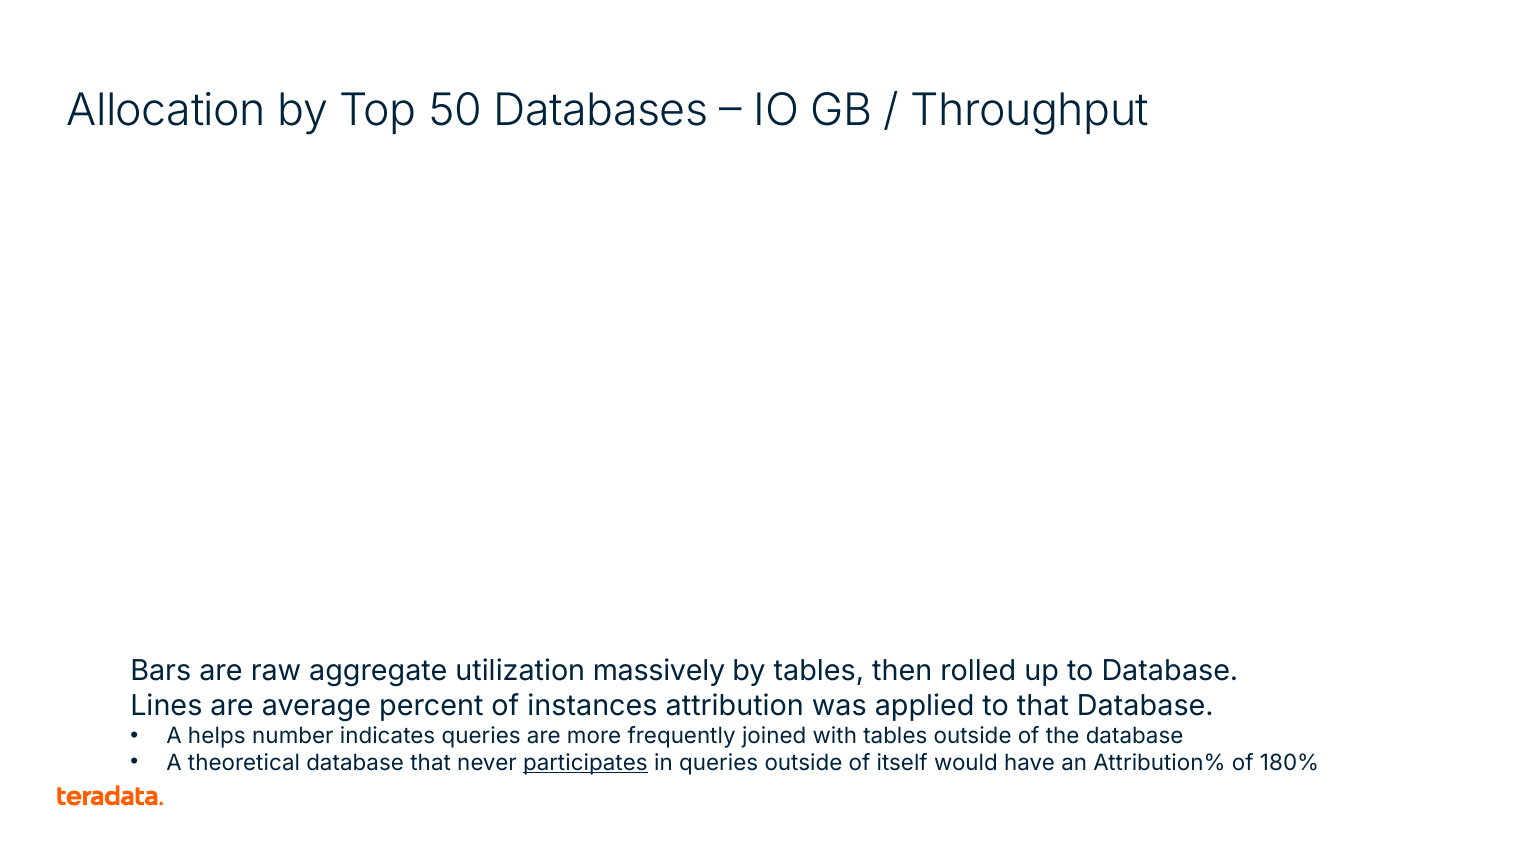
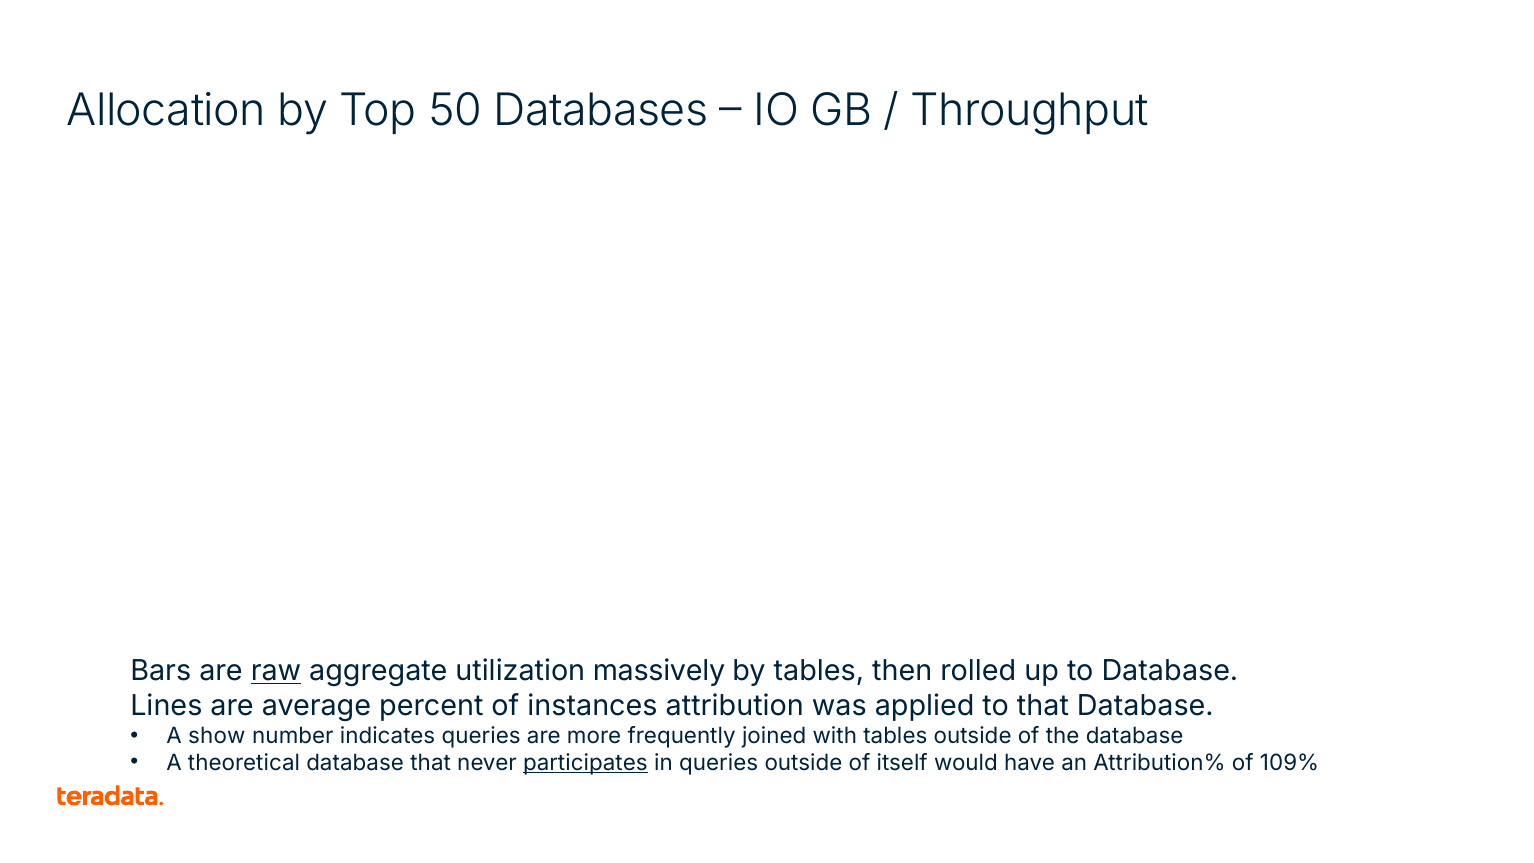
raw underline: none -> present (276, 671)
helps: helps -> show (217, 736)
180%: 180% -> 109% (1290, 763)
